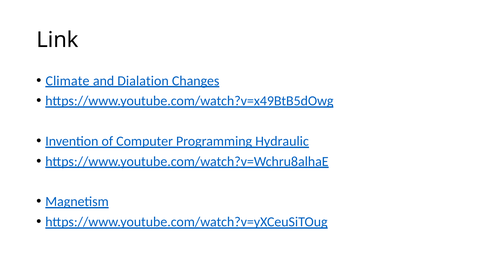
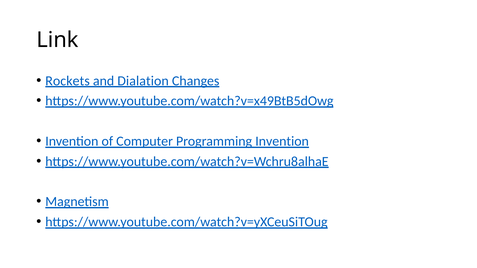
Climate: Climate -> Rockets (68, 81)
Programming Hydraulic: Hydraulic -> Invention (282, 141)
